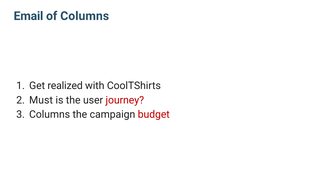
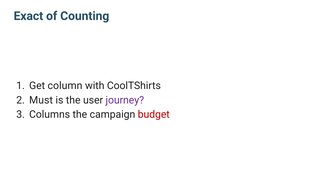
Email: Email -> Exact (28, 16)
of Columns: Columns -> Counting (85, 16)
realized: realized -> column (65, 85)
journey colour: red -> purple (125, 100)
